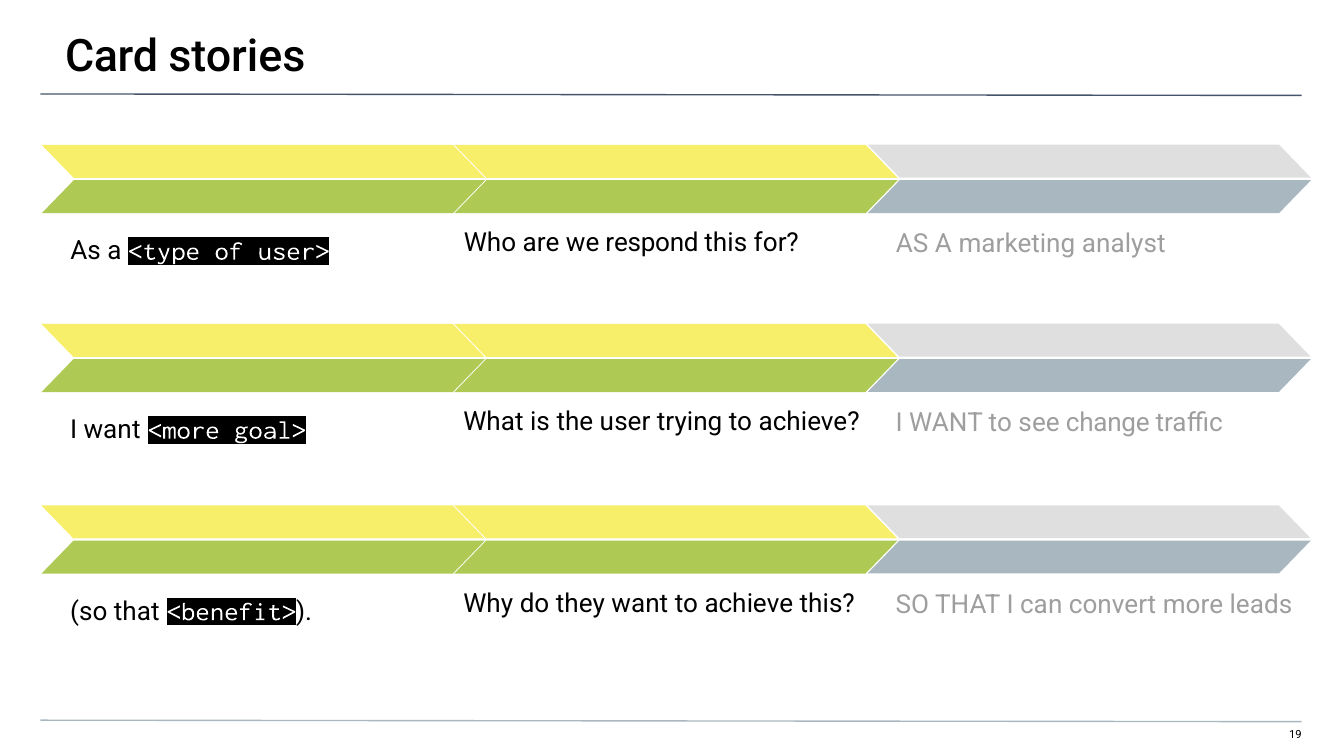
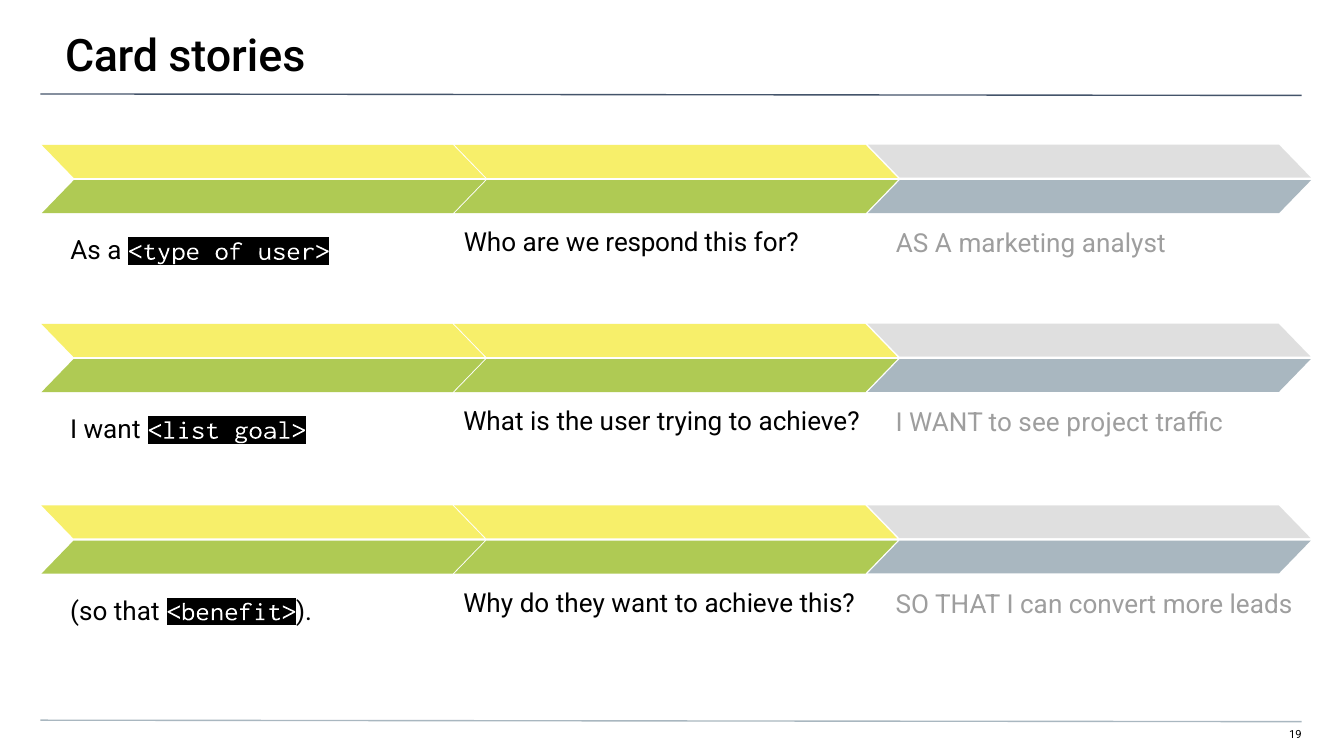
<more: <more -> <list (184, 430)
change: change -> project (1108, 423)
